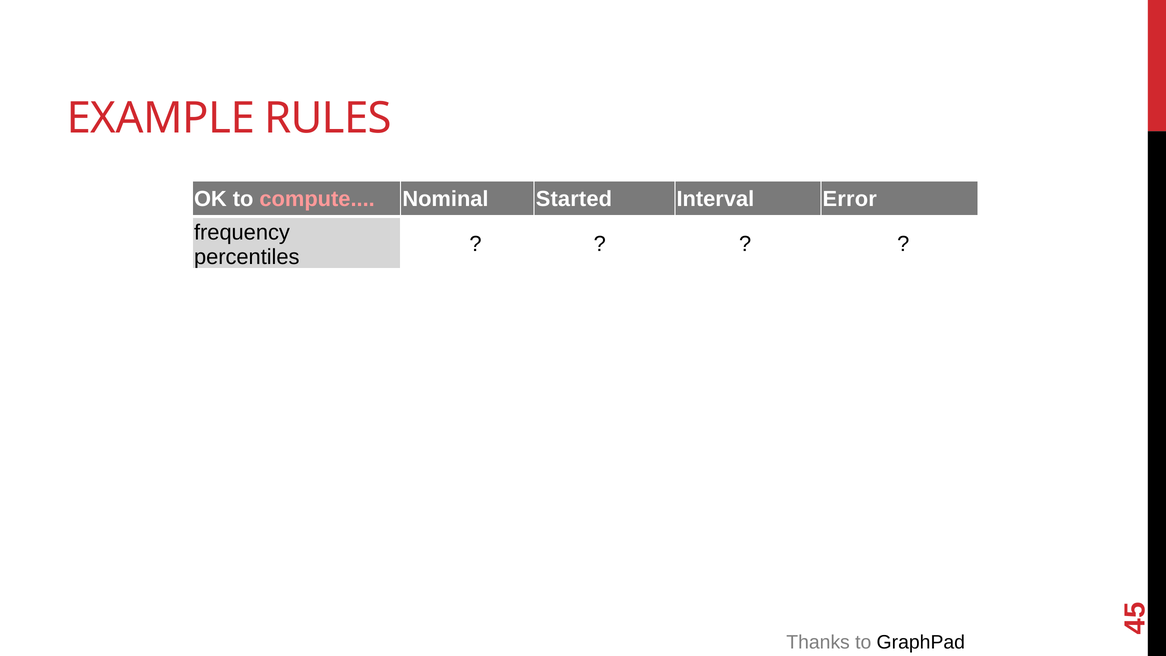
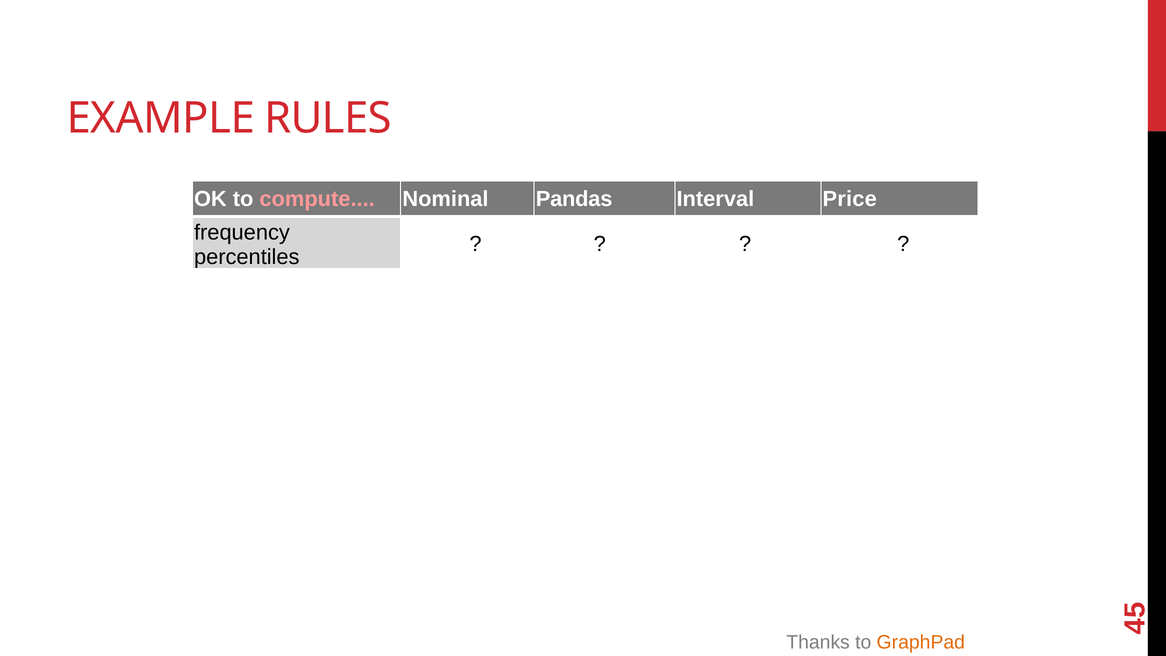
Started: Started -> Pandas (574, 199)
Interval Error: Error -> Price (850, 199)
GraphPad colour: black -> orange (921, 642)
